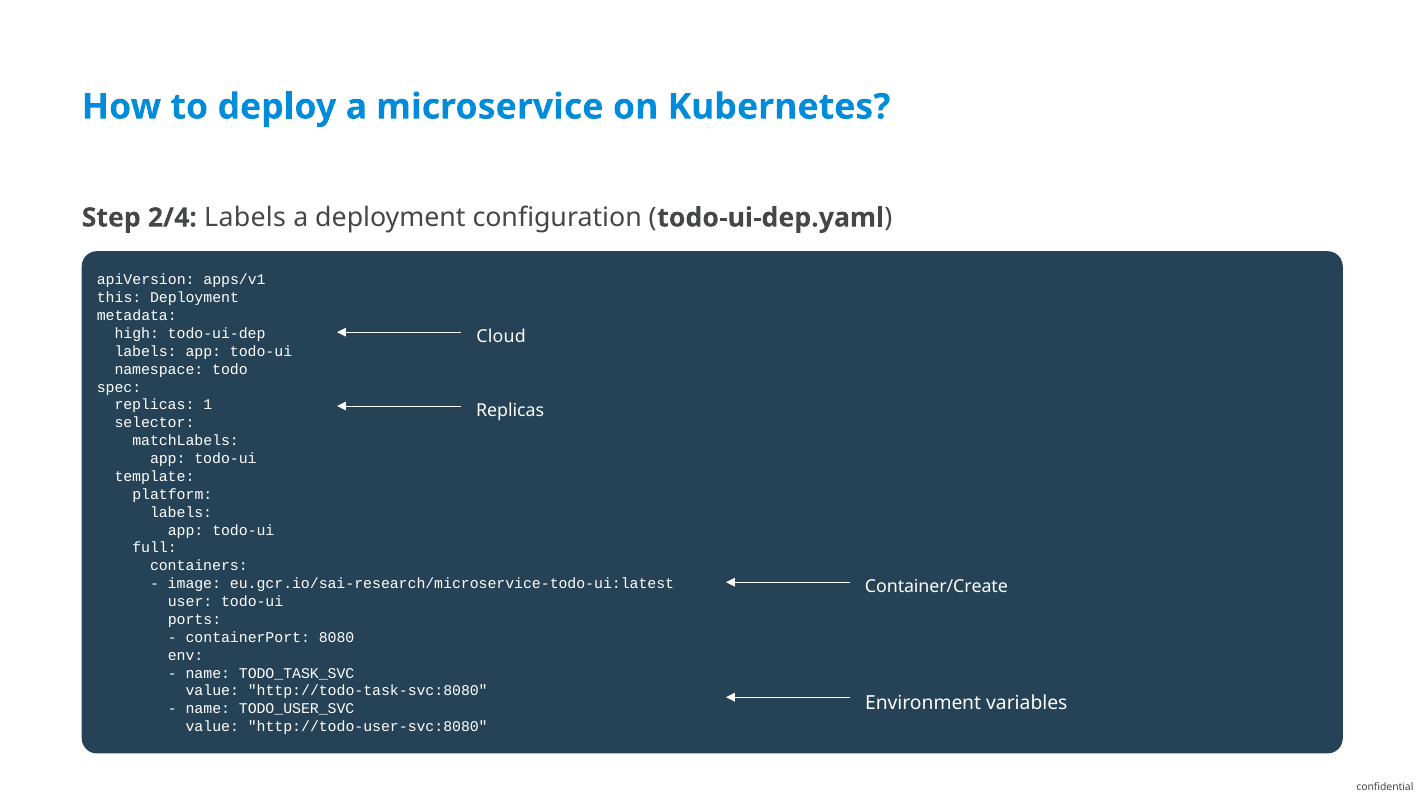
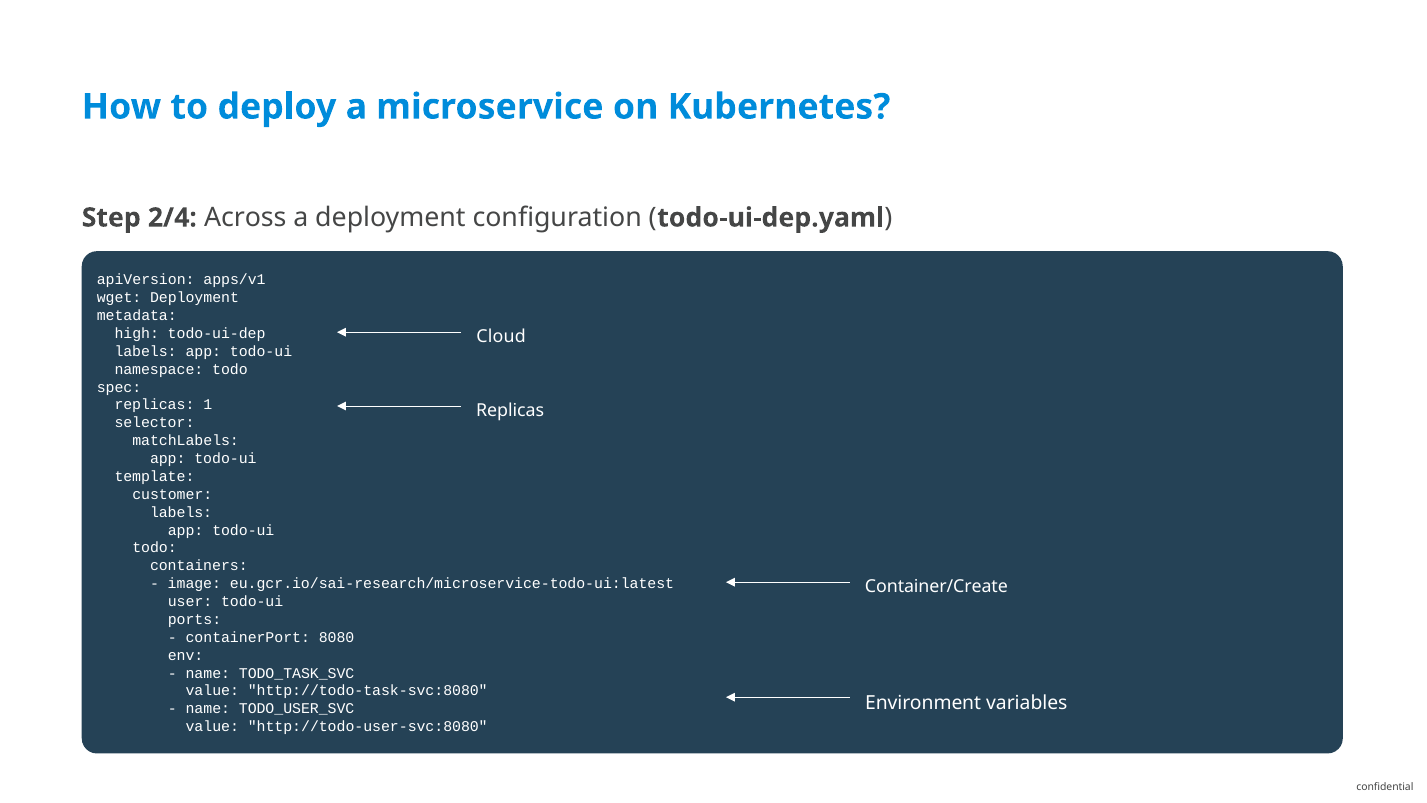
2/4 Labels: Labels -> Across (245, 218)
this: this -> wget (119, 298)
platform: platform -> customer (172, 494)
full: full -> todo (155, 548)
